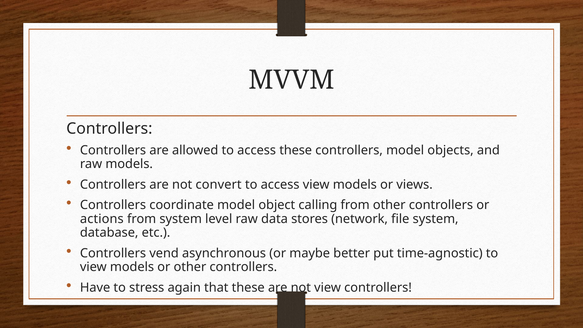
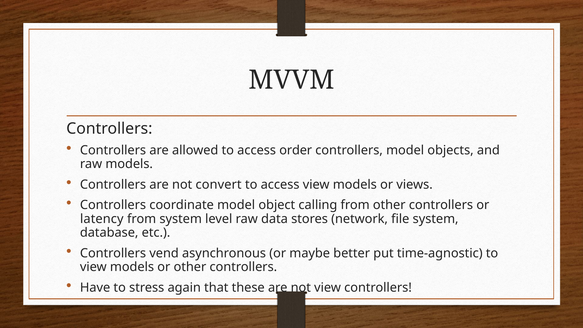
access these: these -> order (296, 150)
actions: actions -> latency (102, 219)
